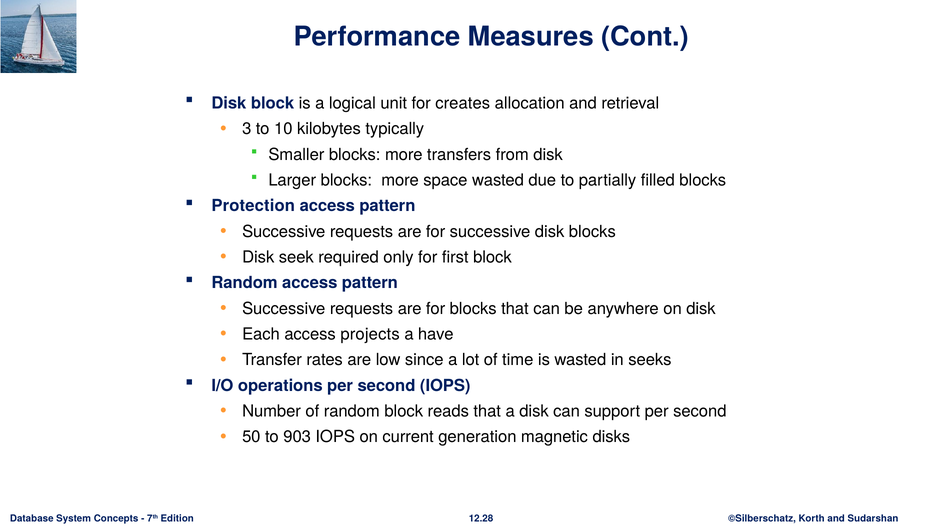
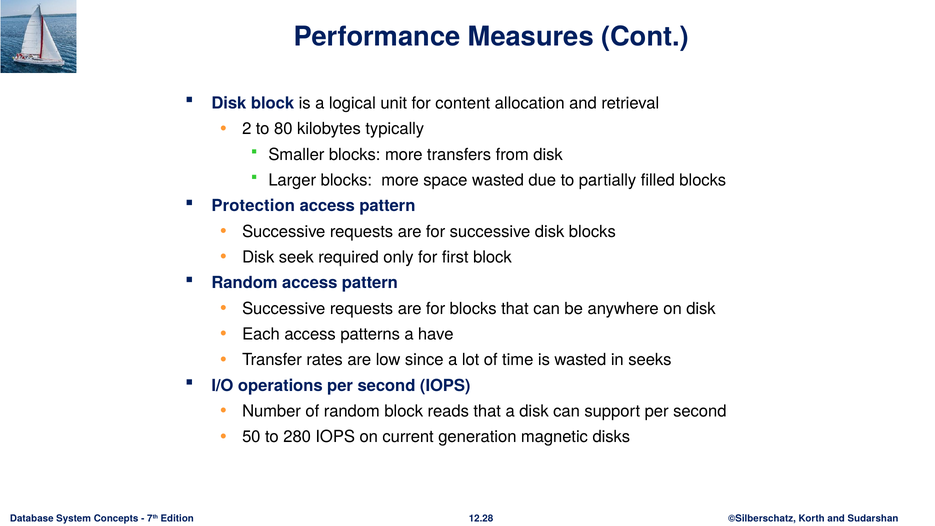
creates: creates -> content (463, 103)
3: 3 -> 2 (247, 129)
10: 10 -> 80 (283, 129)
projects: projects -> patterns (370, 334)
903: 903 -> 280 (297, 437)
